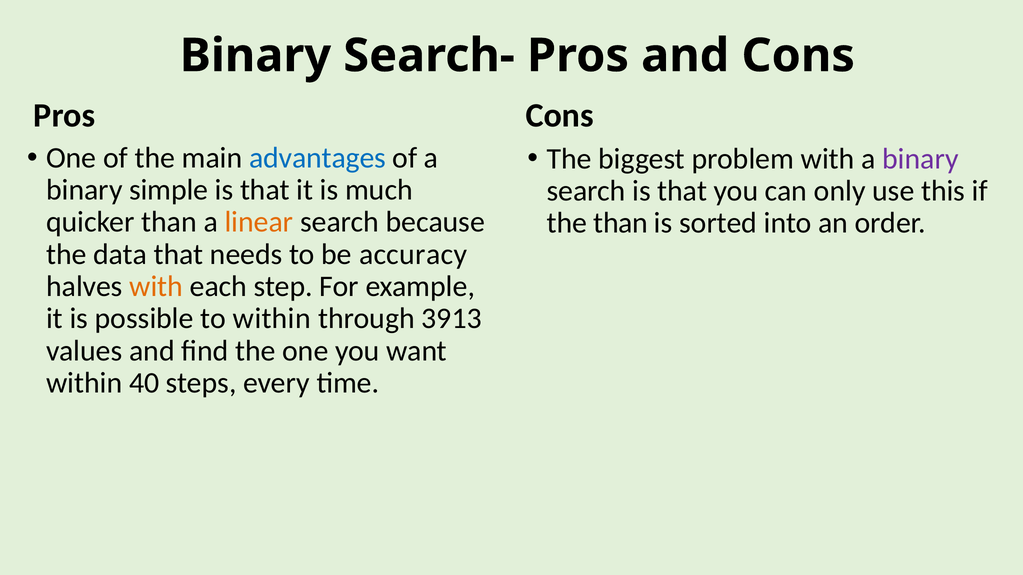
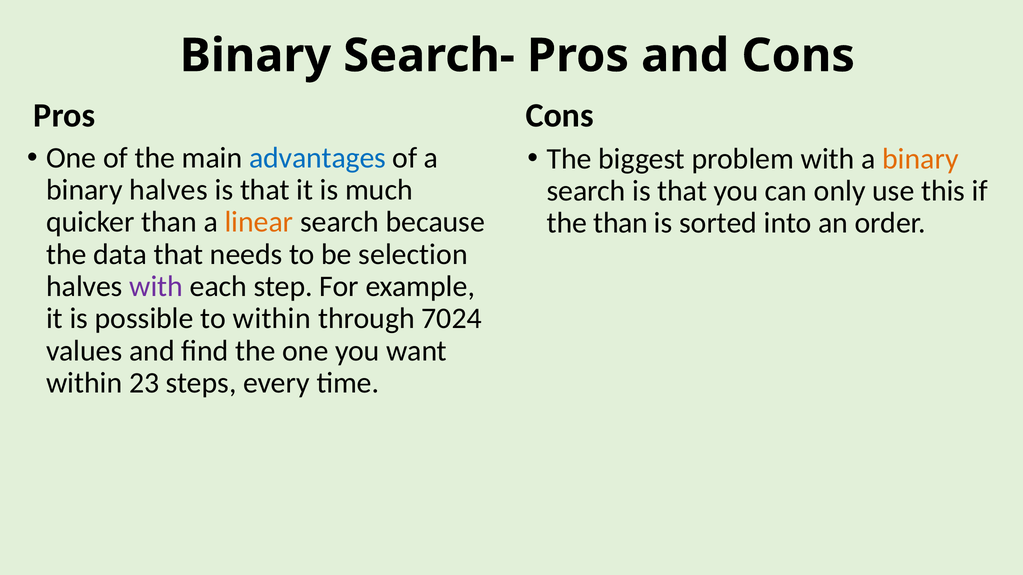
binary colour: purple -> orange (920, 159)
binary simple: simple -> halves (169, 190)
accuracy: accuracy -> selection (413, 254)
with colour: orange -> purple (156, 287)
3913: 3913 -> 7024 (452, 319)
40: 40 -> 23 (144, 383)
